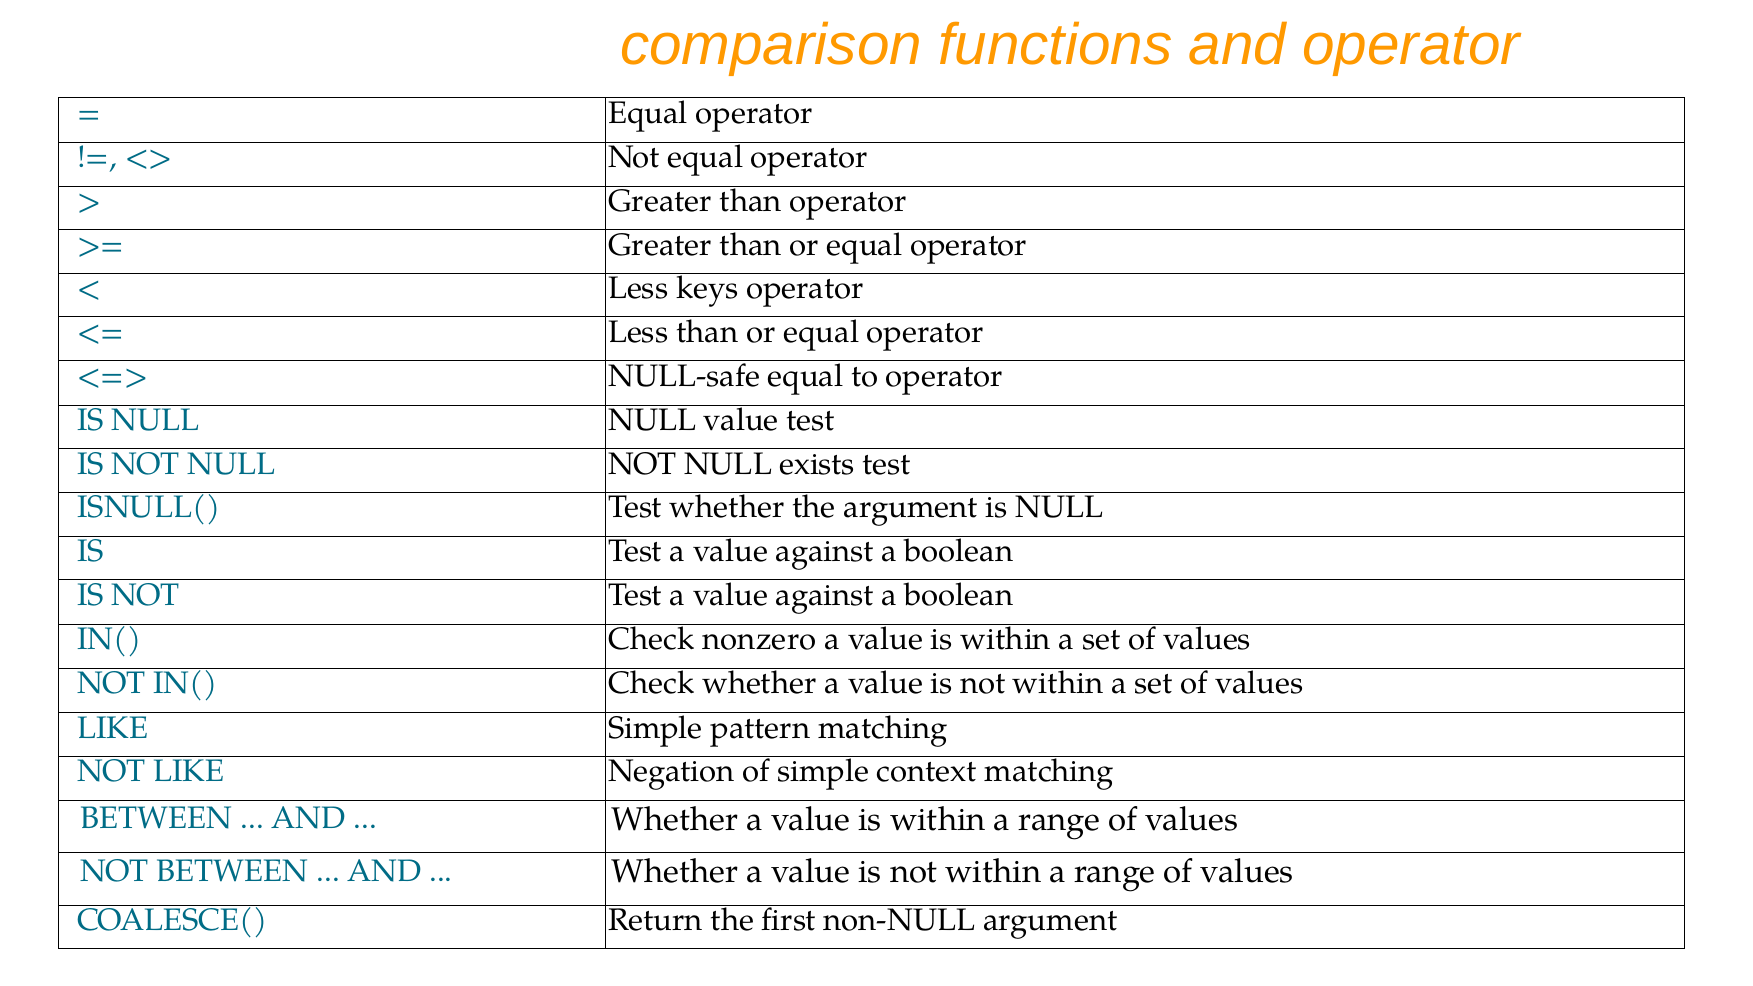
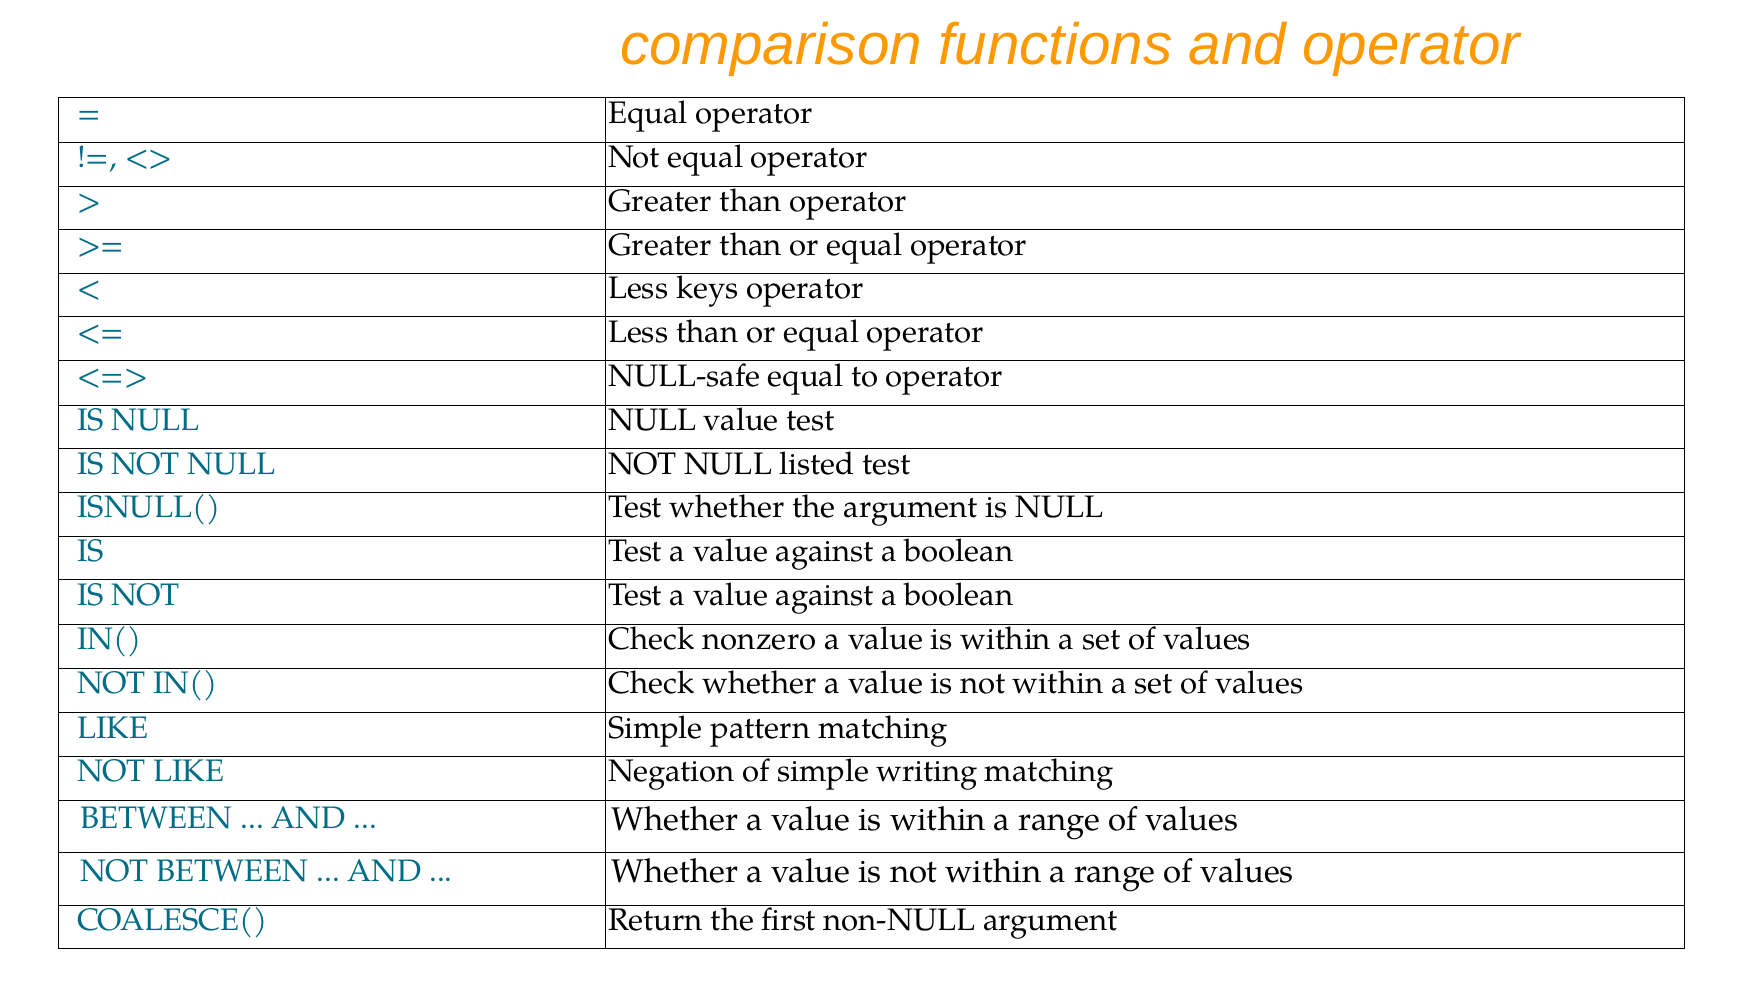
exists: exists -> listed (817, 464)
context: context -> writing (927, 772)
